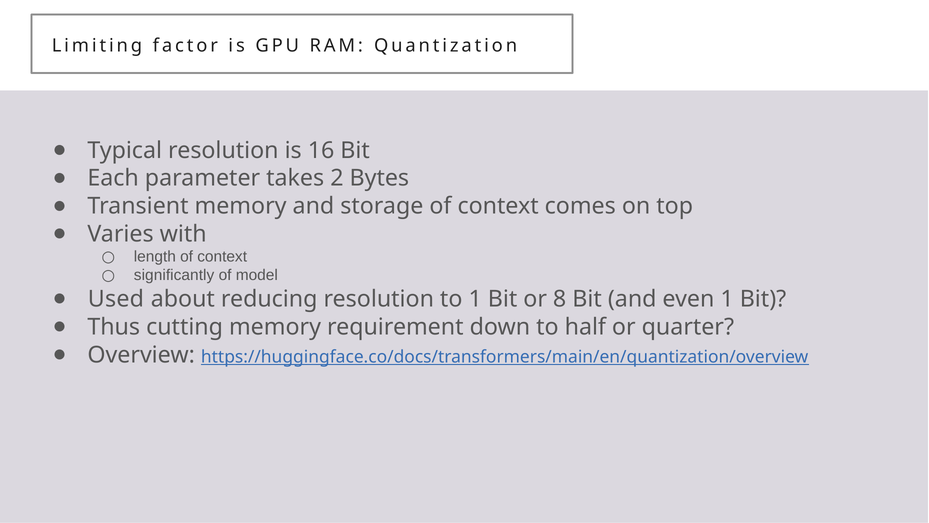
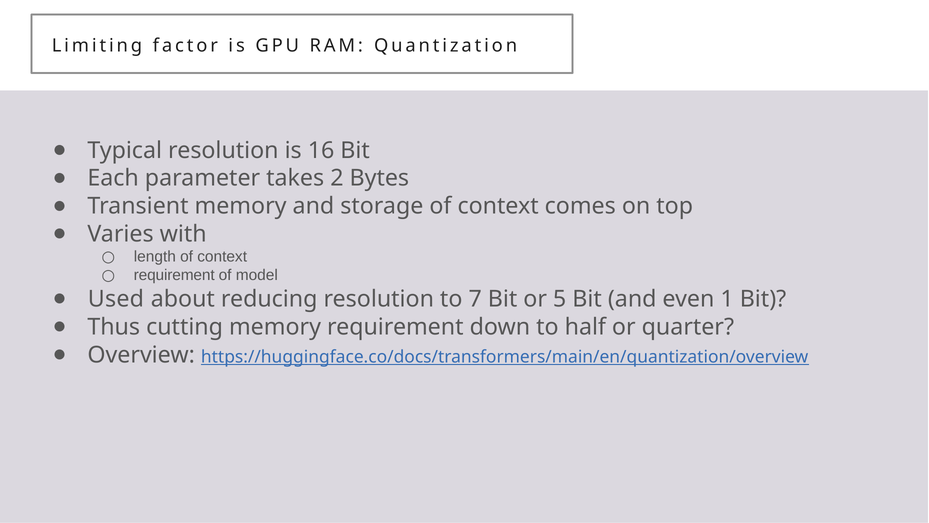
significantly: significantly -> requirement (174, 275)
to 1: 1 -> 7 (475, 299)
8: 8 -> 5 (560, 299)
